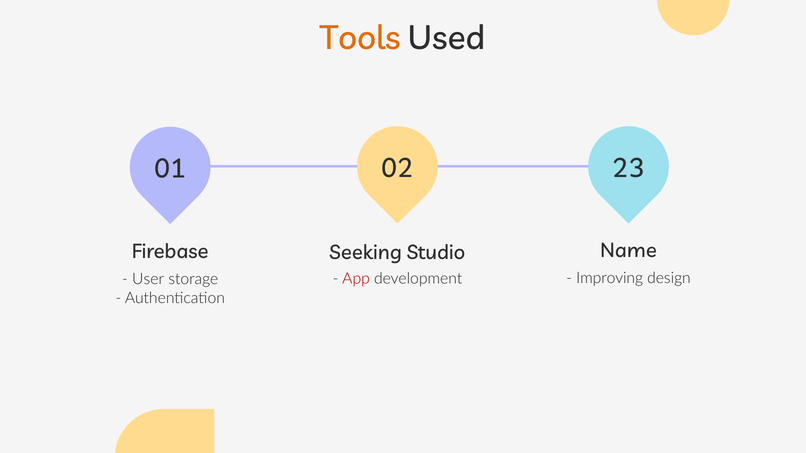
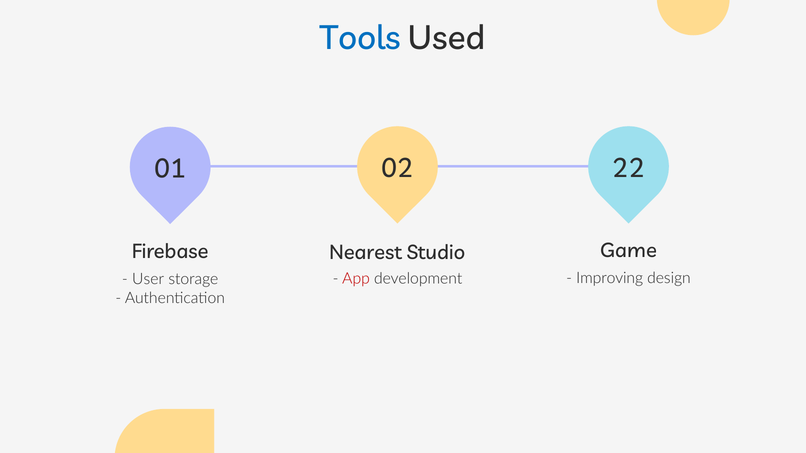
Tools colour: orange -> blue (360, 38)
23: 23 -> 22 (629, 169)
Seeking: Seeking -> Nearest (366, 253)
Name: Name -> Game (628, 251)
